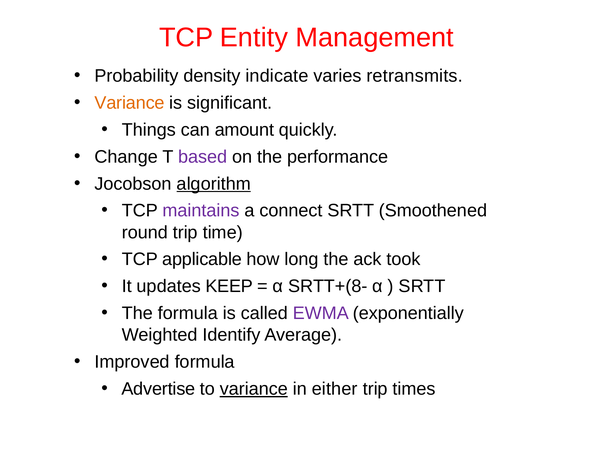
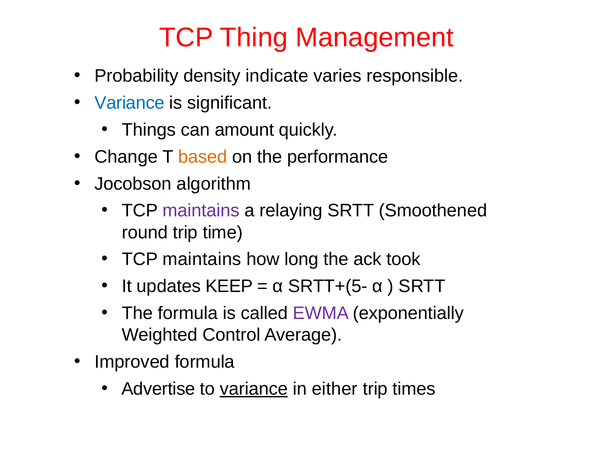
Entity: Entity -> Thing (254, 37)
retransmits: retransmits -> responsible (415, 76)
Variance colour: orange -> blue (130, 103)
based colour: purple -> orange (203, 157)
algorithm underline: present -> none (214, 184)
connect: connect -> relaying (291, 211)
applicable: applicable -> maintains (202, 260)
SRTT+(8-: SRTT+(8- -> SRTT+(5- (328, 287)
Identify: Identify -> Control (231, 335)
